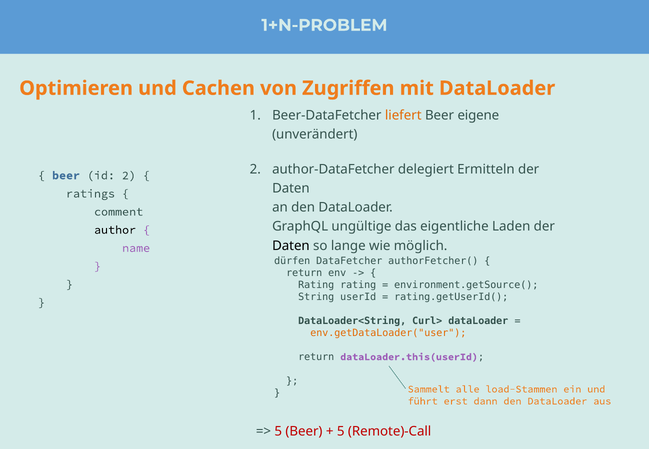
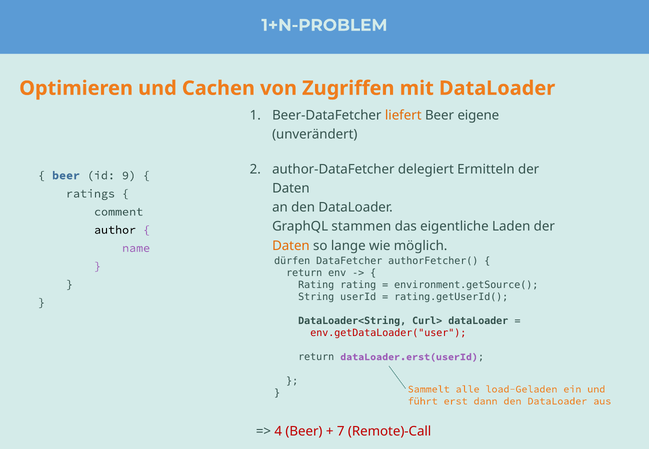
id 2: 2 -> 9 (129, 176)
ungültige: ungültige -> stammen (361, 227)
Daten colour: black -> orange (291, 246)
env.getDataLoader("user colour: orange -> red (388, 333)
dataLoader.this(userId: dataLoader.this(userId -> dataLoader.erst(userId (409, 357)
load-Stammen: load-Stammen -> load-Geladen (521, 389)
5: 5 -> 4 (278, 432)
5: 5 -> 7 (341, 432)
